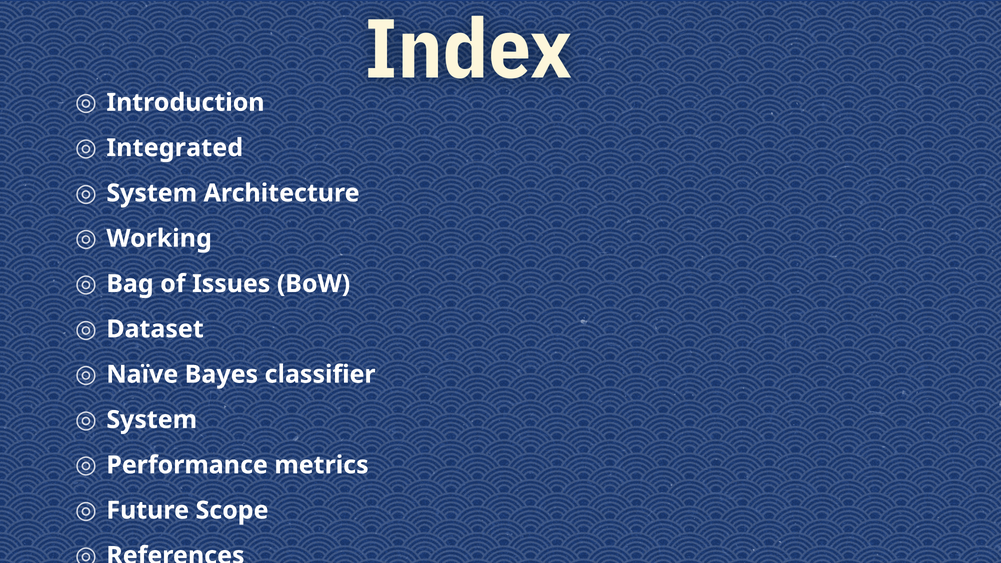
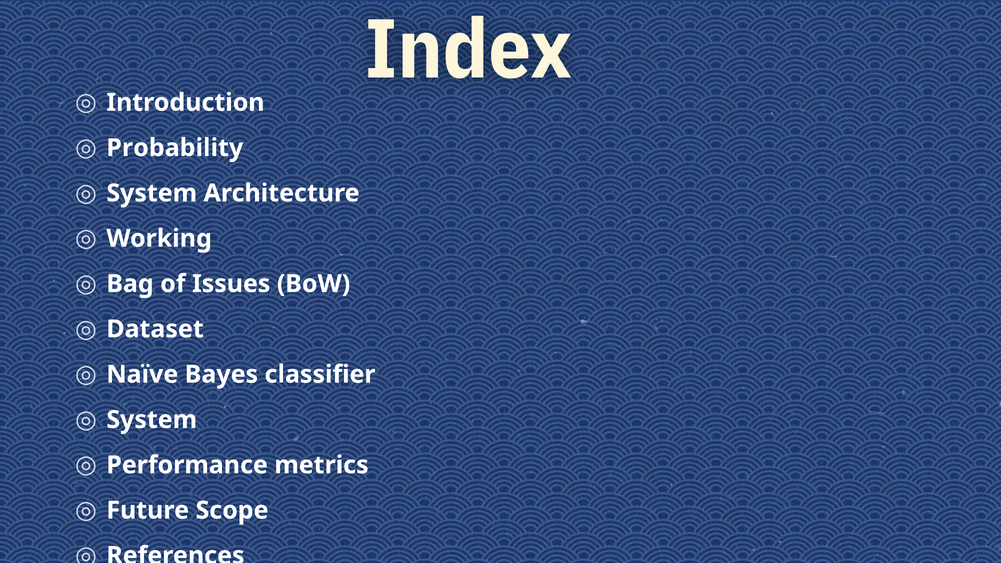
Integrated: Integrated -> Probability (175, 148)
